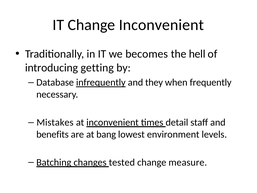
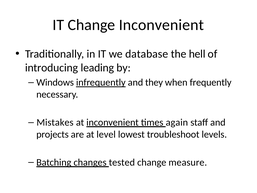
becomes: becomes -> database (147, 54)
getting: getting -> leading (97, 68)
Database: Database -> Windows (55, 82)
detail: detail -> again (177, 122)
benefits: benefits -> projects (52, 134)
bang: bang -> level (106, 134)
environment: environment -> troubleshoot (173, 134)
